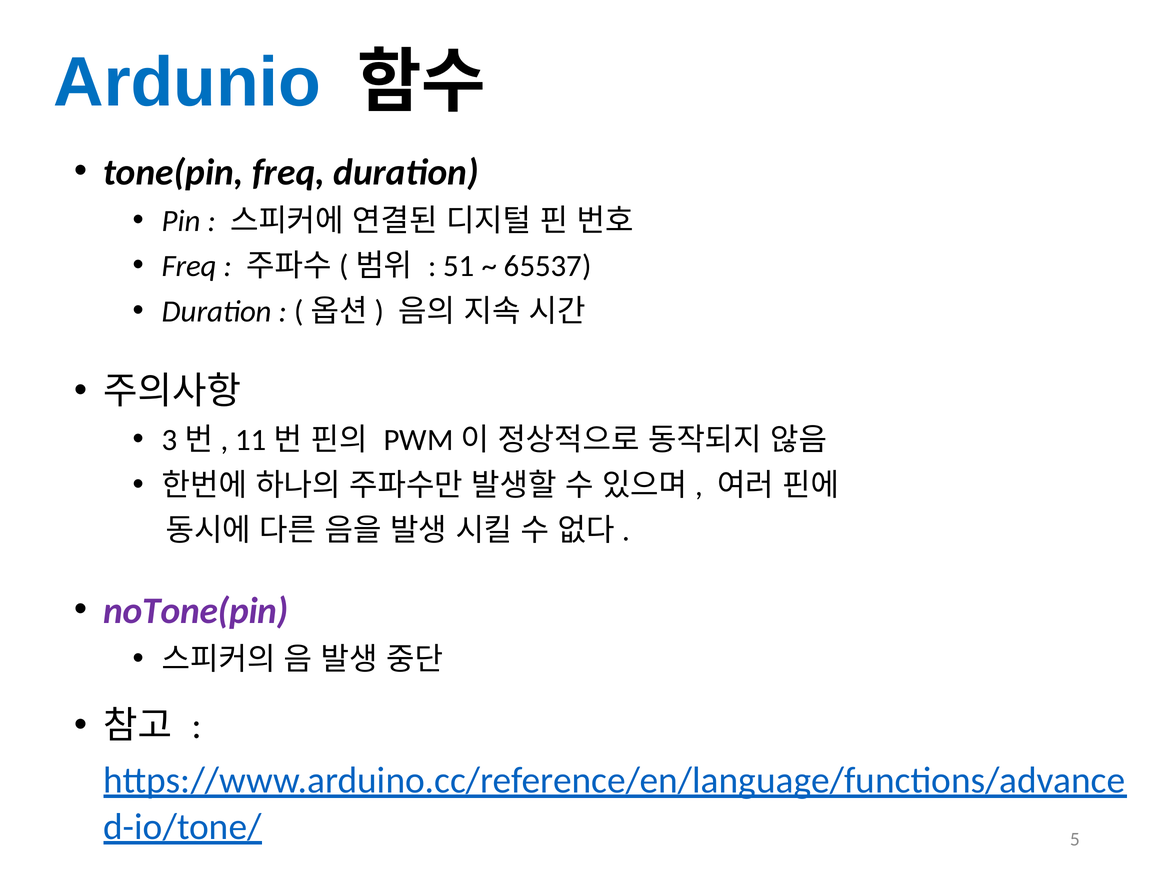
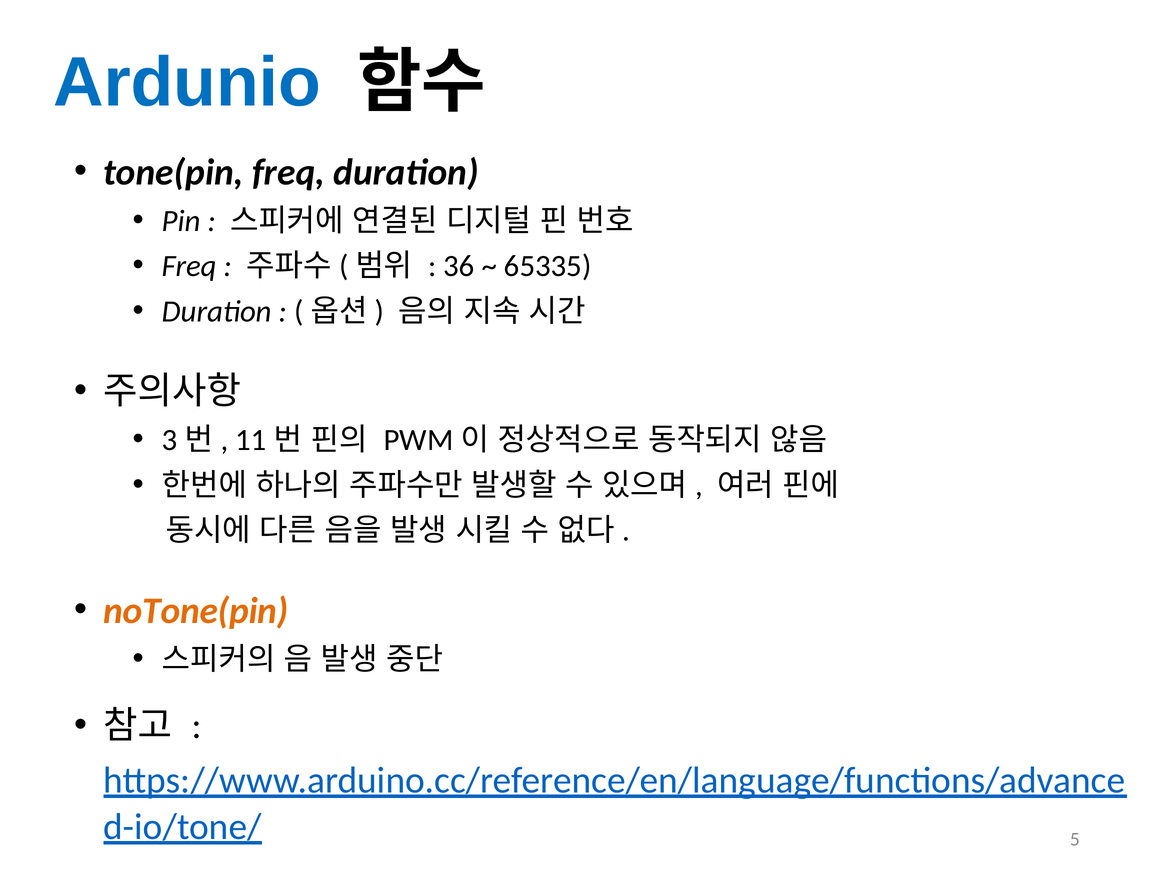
51: 51 -> 36 (459, 266)
65537: 65537 -> 65335 (548, 266)
noTone(pin colour: purple -> orange (196, 611)
